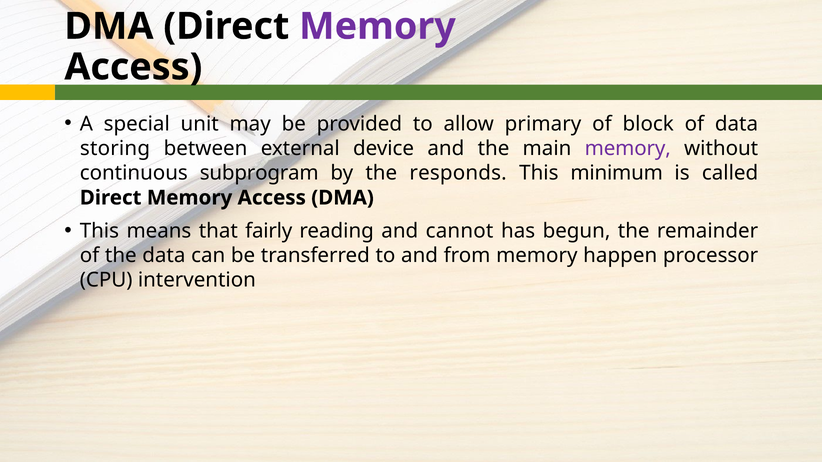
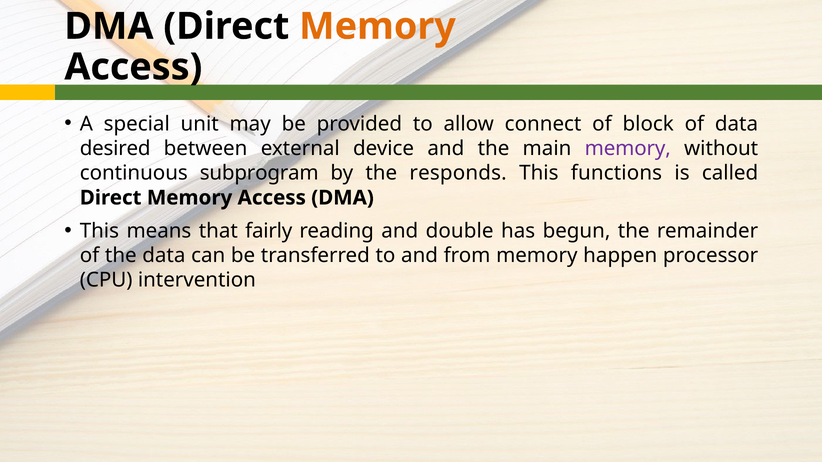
Memory colour: purple -> orange (377, 26)
primary: primary -> connect (543, 124)
storing: storing -> desired (115, 149)
minimum: minimum -> functions (616, 173)
cannot: cannot -> double (460, 231)
